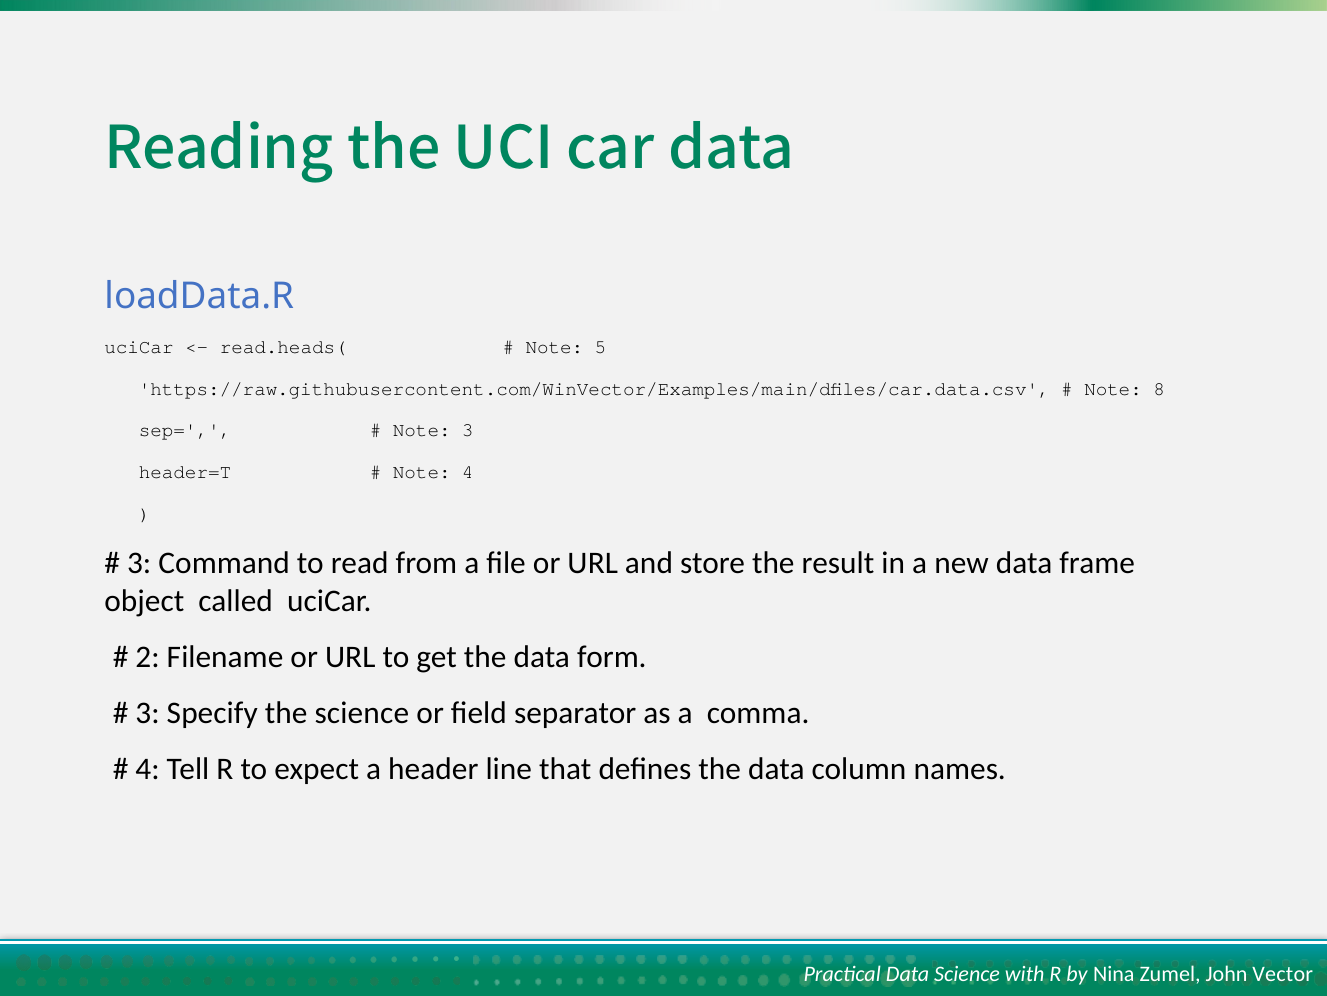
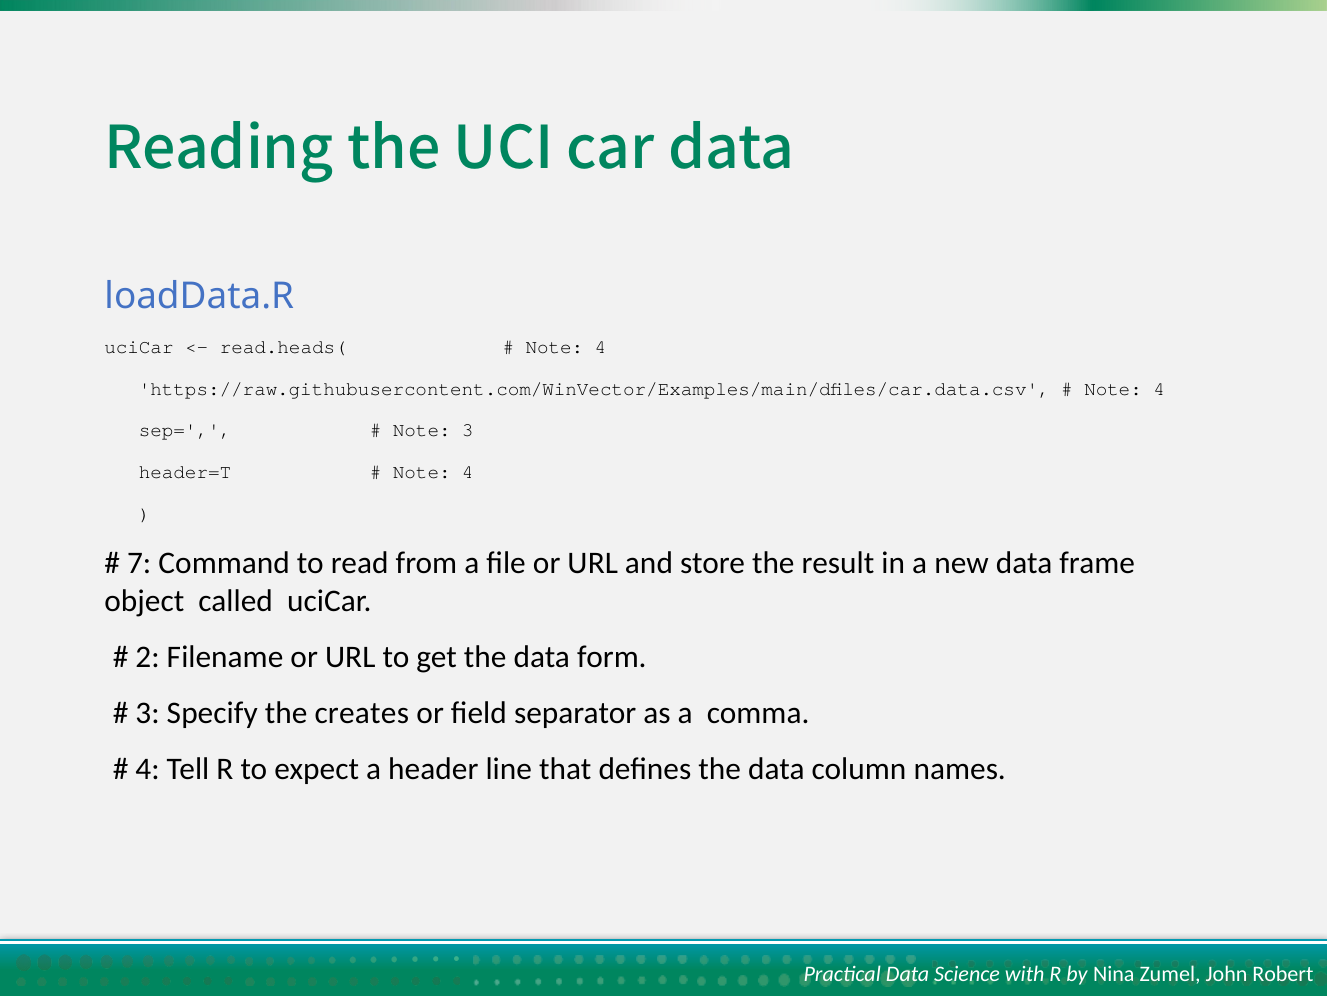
5: 5 -> 4 (600, 347)
8: 8 -> 4 (1159, 389)
3: 3 -> 7 (139, 563)
the science: science -> creates (362, 713)
Vector: Vector -> Robert (1283, 974)
